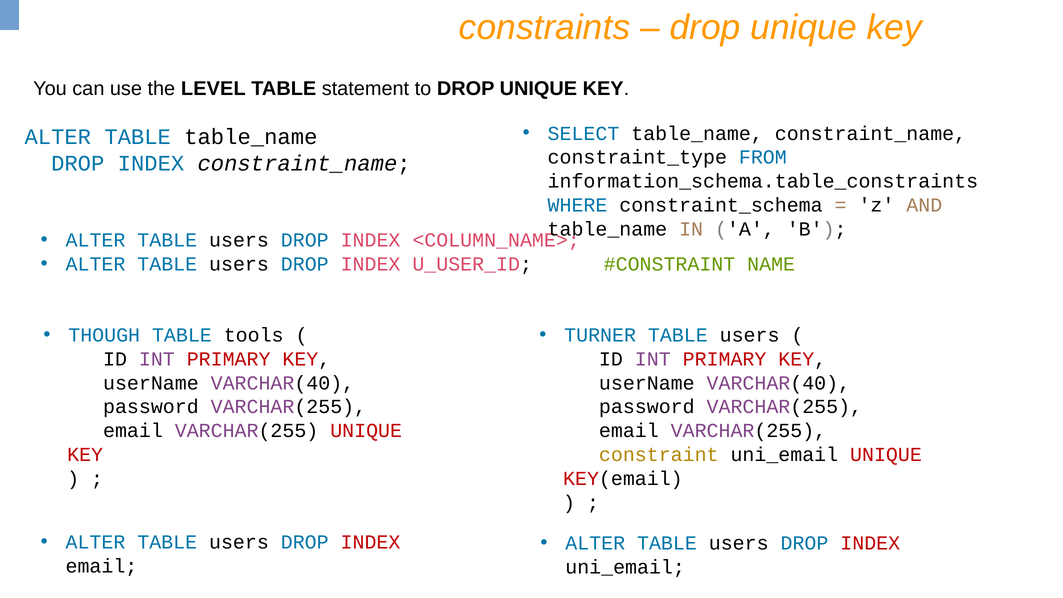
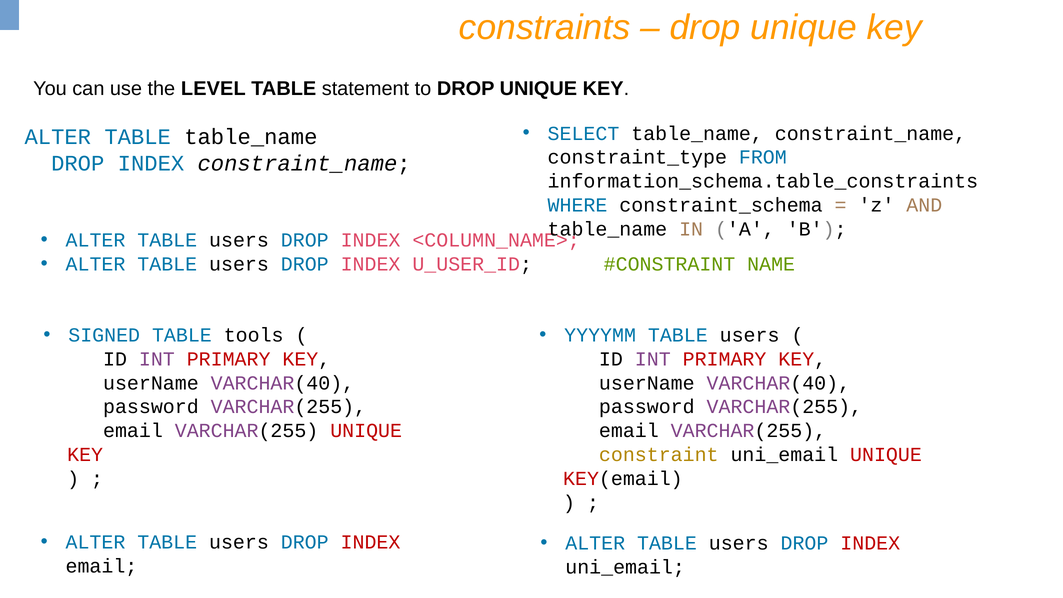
THOUGH: THOUGH -> SIGNED (104, 335)
TURNER: TURNER -> YYYYMM (600, 335)
